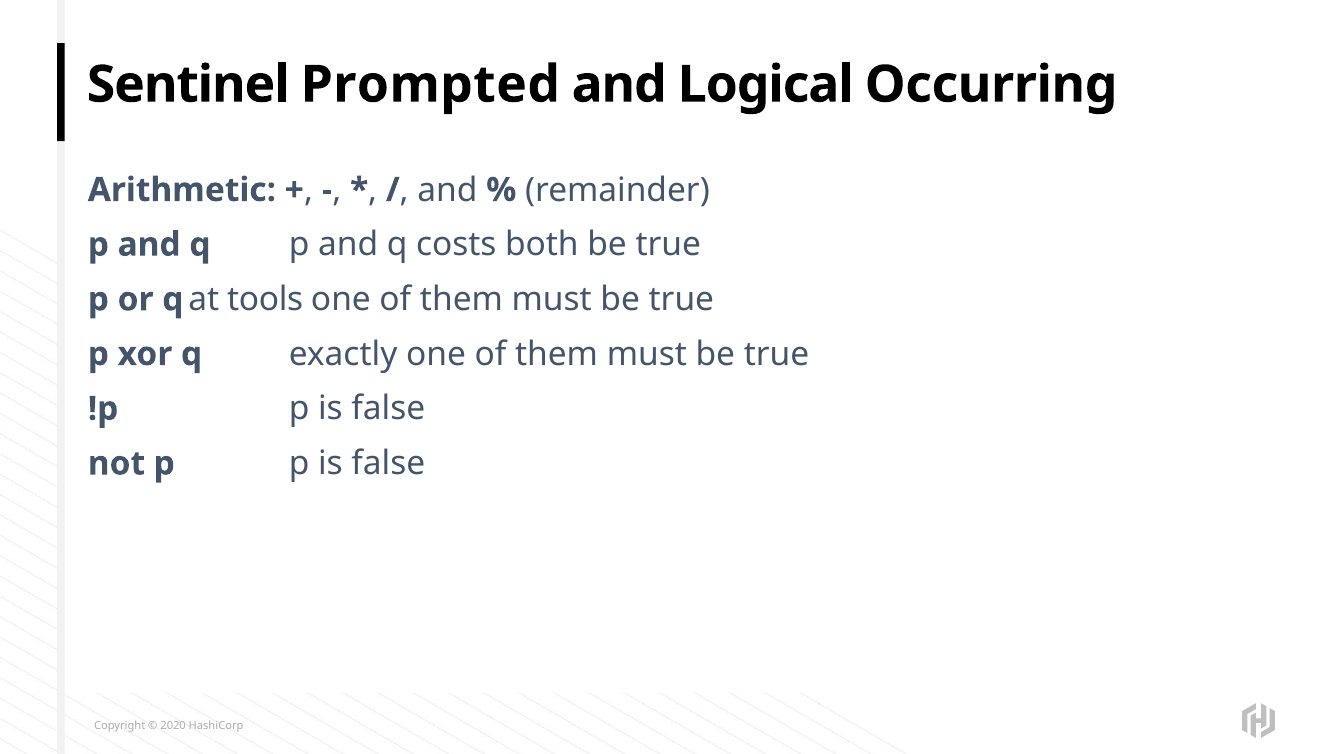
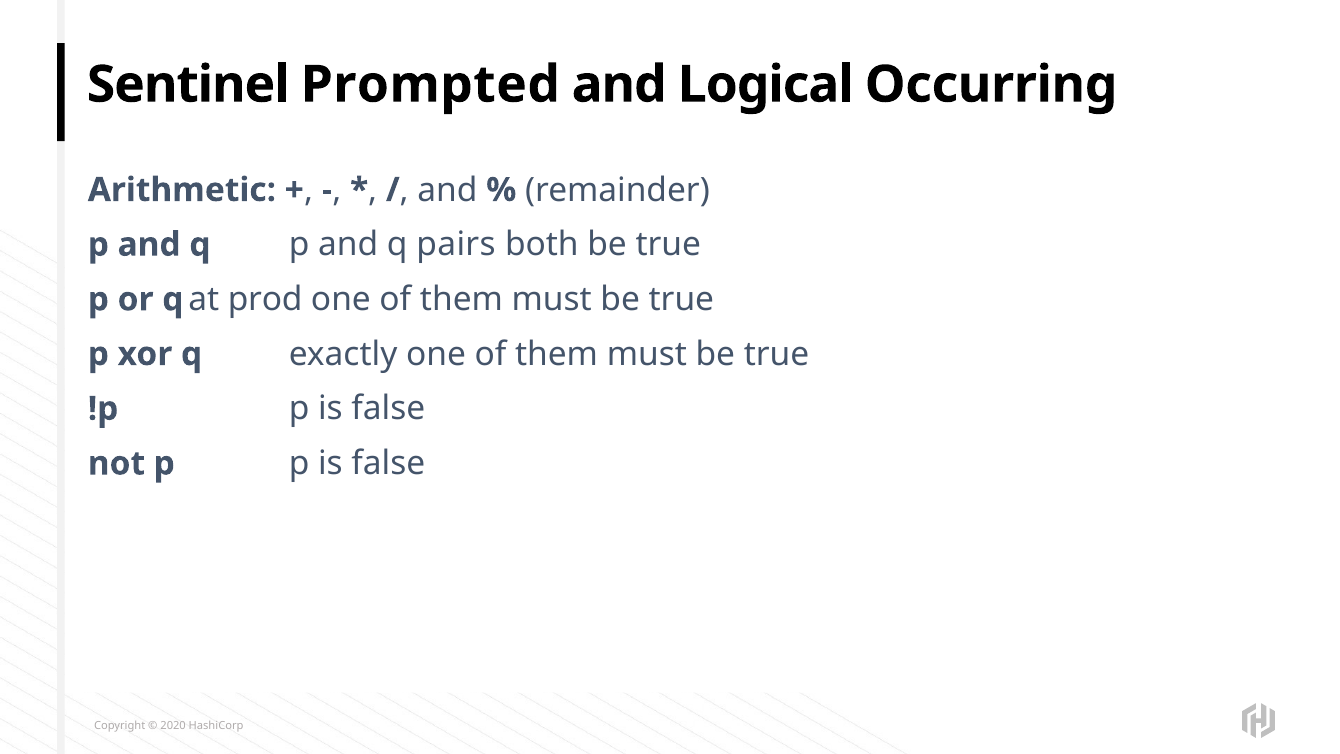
costs: costs -> pairs (456, 245)
tools: tools -> prod (265, 299)
